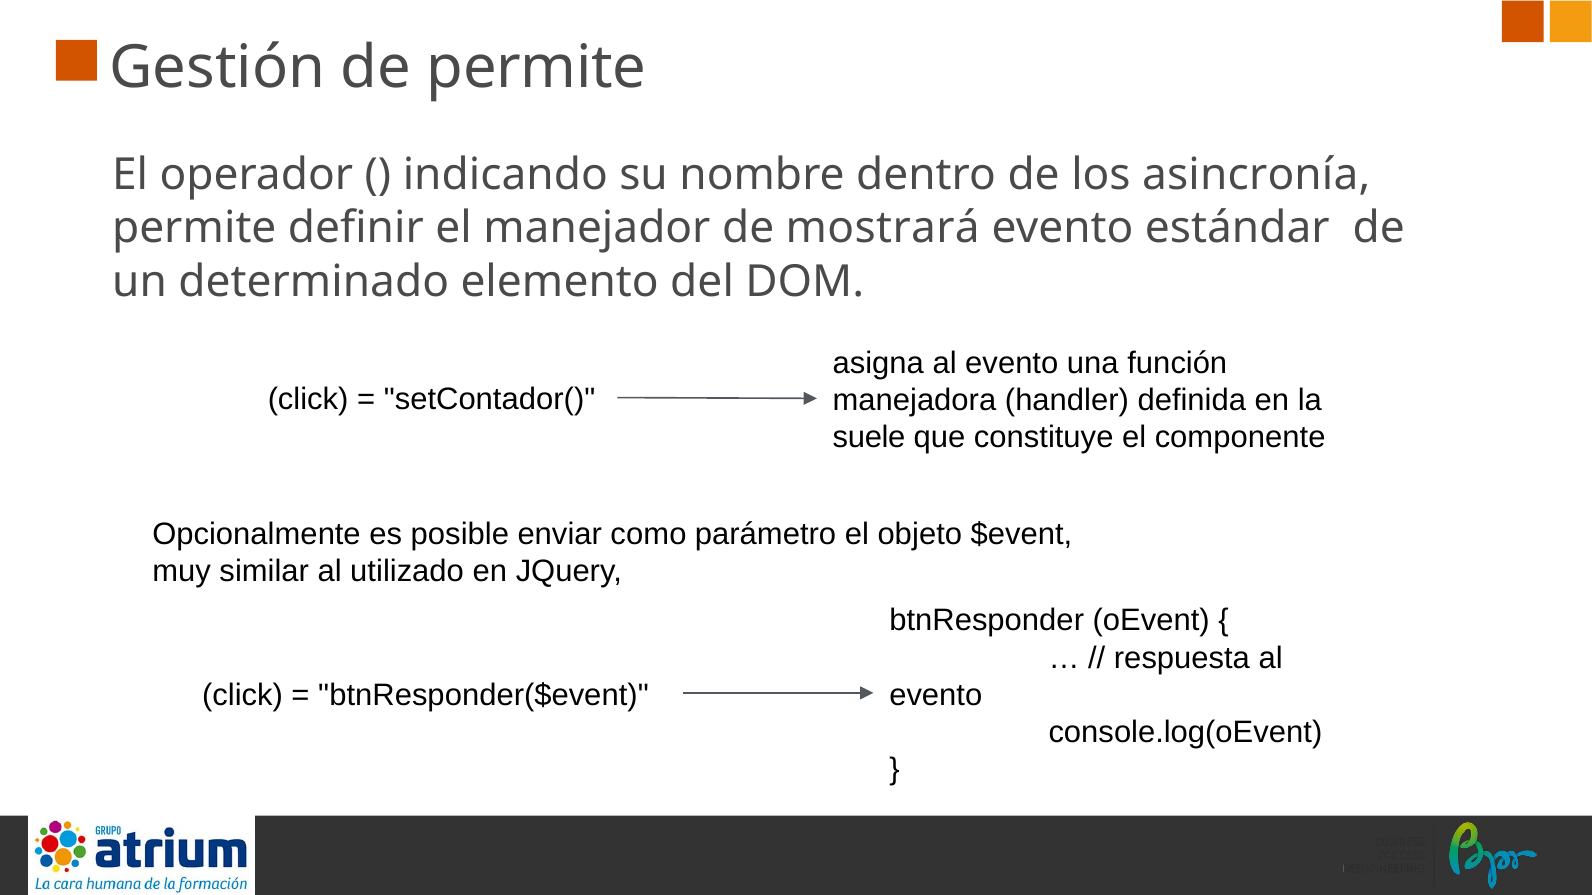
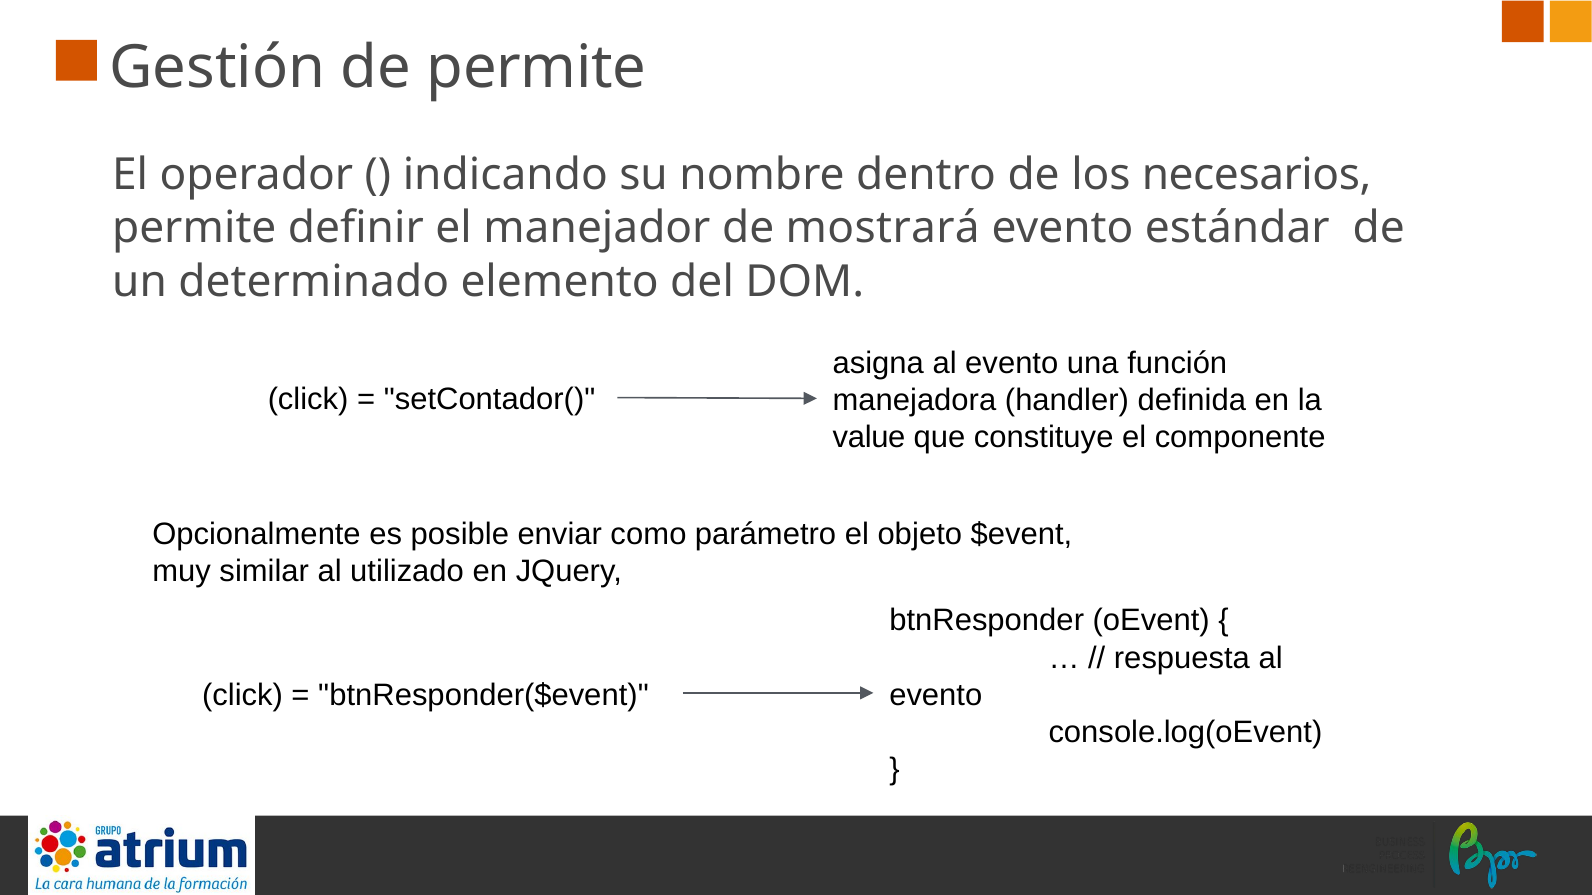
asincronía: asincronía -> necesarios (1257, 175)
suele: suele -> value (869, 438)
